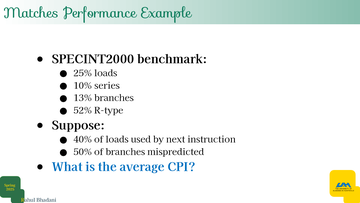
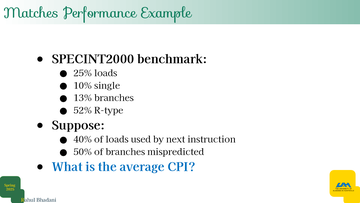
series: series -> single (107, 86)
